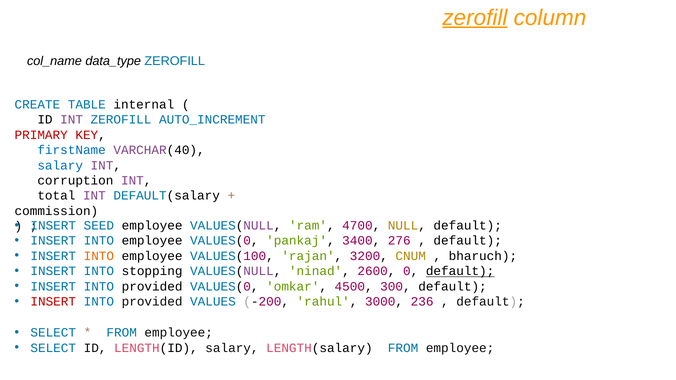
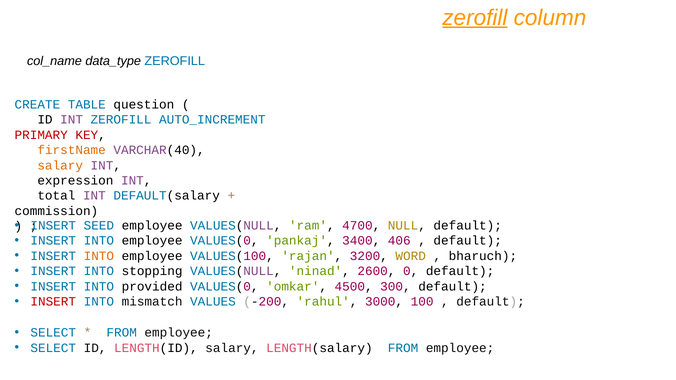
internal: internal -> question (144, 105)
firstName colour: blue -> orange (72, 150)
salary colour: blue -> orange (60, 165)
corruption: corruption -> expression (75, 181)
276: 276 -> 406 (399, 241)
CNUM: CNUM -> WORD (411, 256)
default underline: present -> none (460, 271)
provided: provided -> mismatch (152, 302)
236: 236 -> 100 (422, 302)
